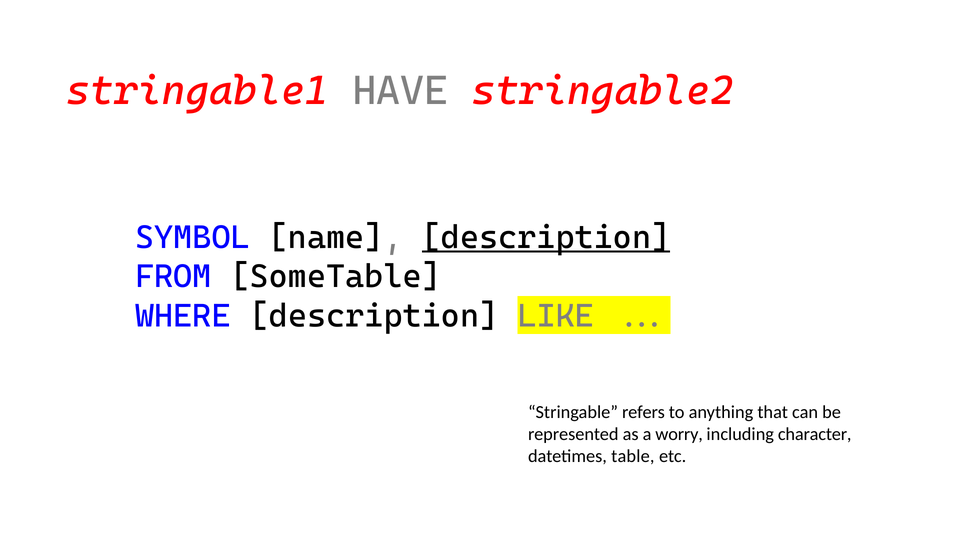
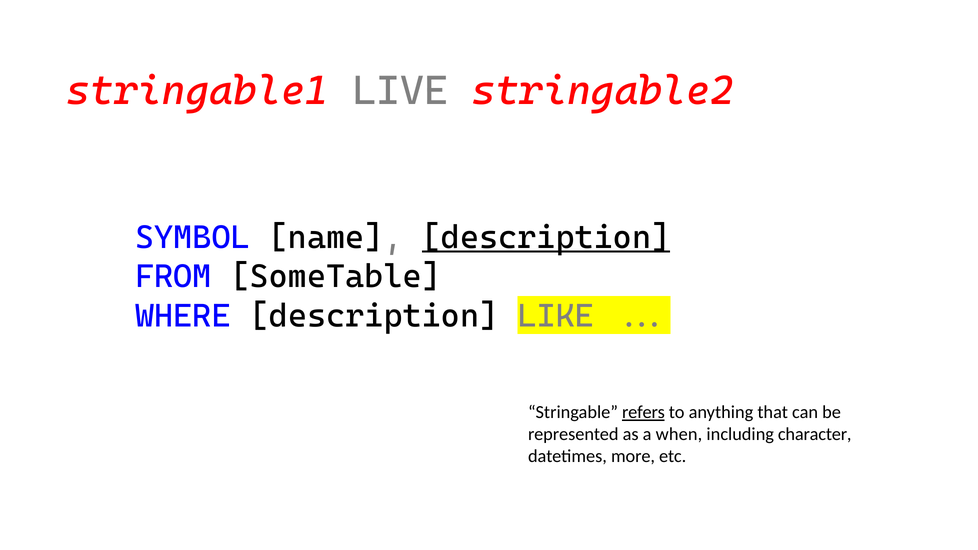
HAVE: HAVE -> LIVE (400, 91)
refers underline: none -> present (643, 412)
worry: worry -> when (679, 434)
table: table -> more (633, 456)
